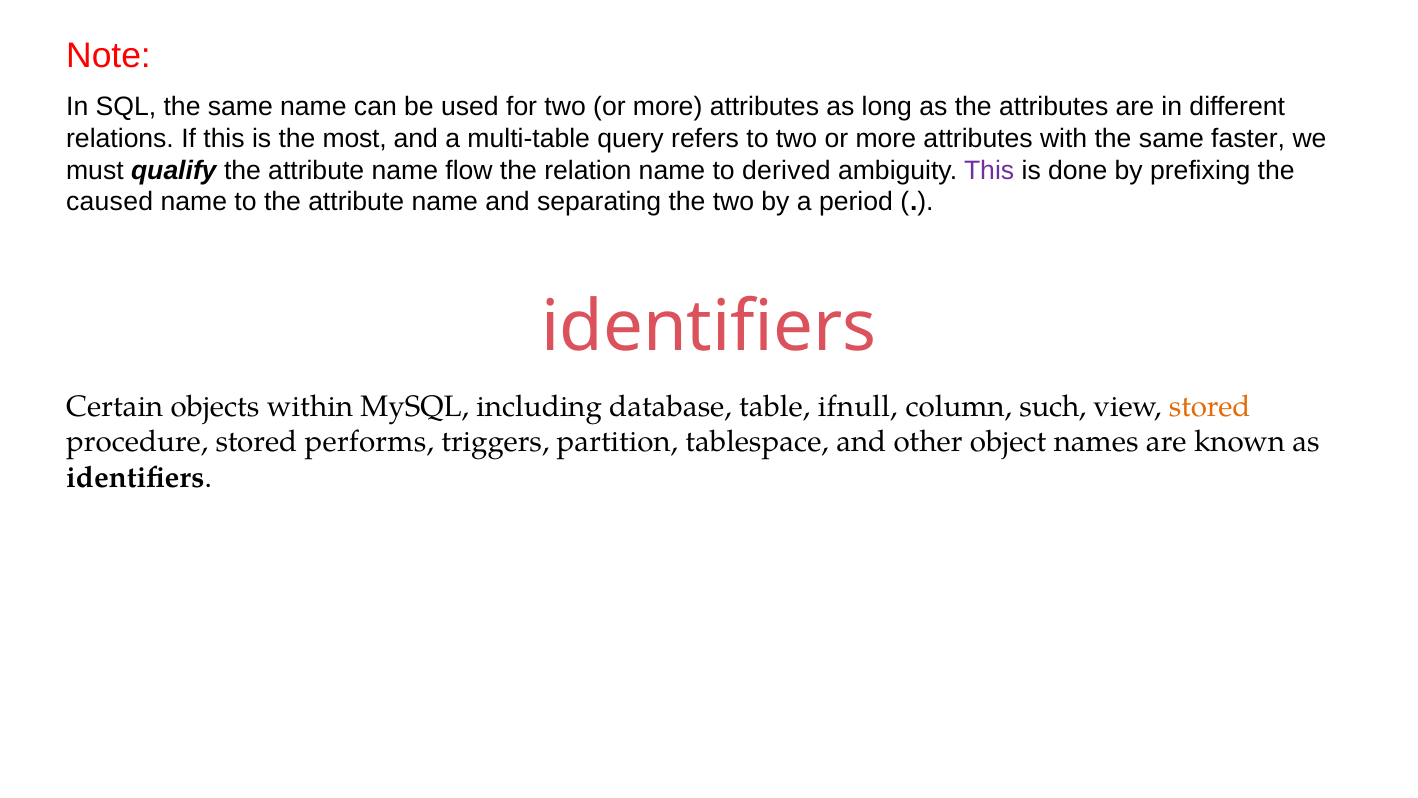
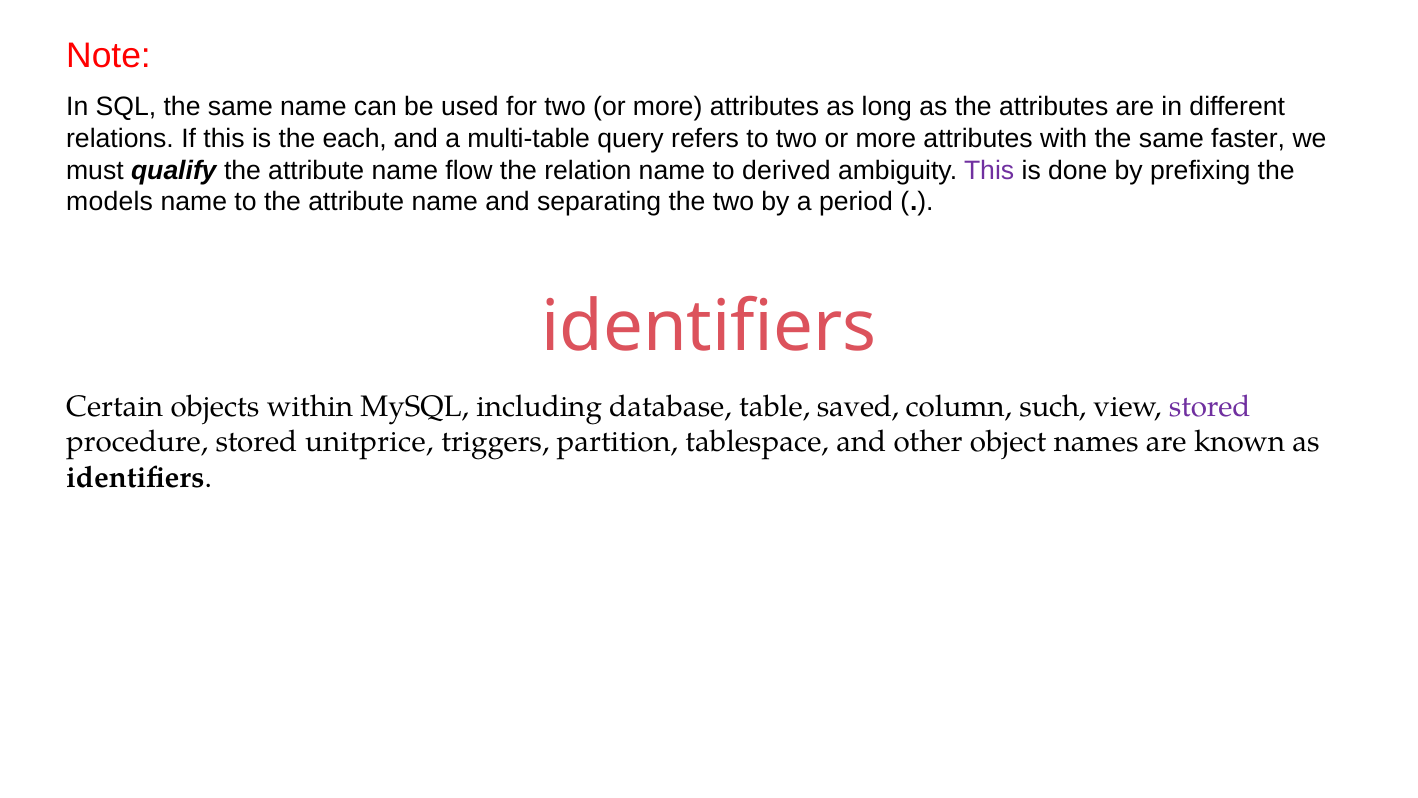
most: most -> each (355, 138)
caused: caused -> models (110, 202)
ifnull: ifnull -> saved (858, 406)
stored colour: orange -> purple (1210, 406)
performs: performs -> unitprice (369, 442)
